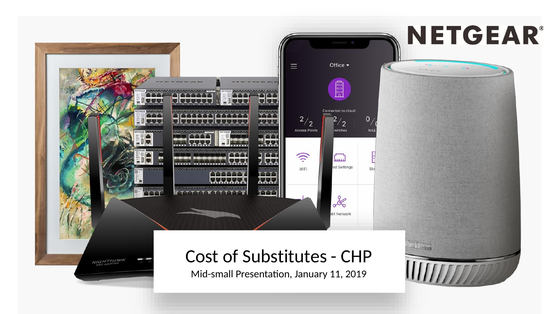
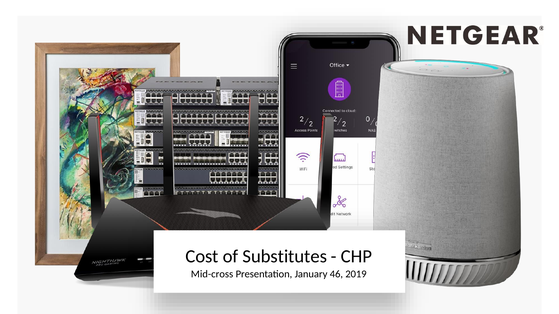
Mid-small: Mid-small -> Mid-cross (212, 274)
11: 11 -> 46 (336, 274)
